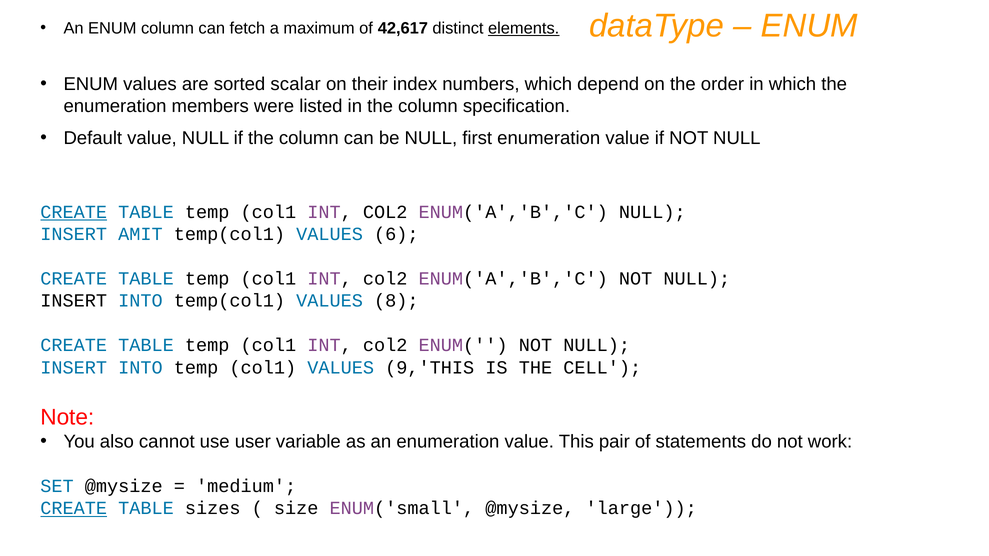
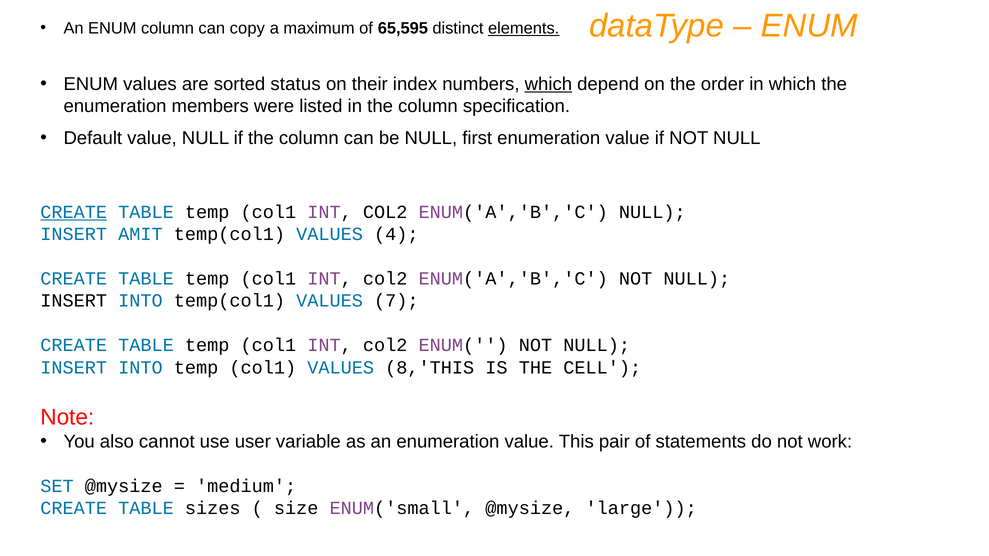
fetch: fetch -> copy (247, 28)
42,617: 42,617 -> 65,595 (403, 28)
scalar: scalar -> status (296, 84)
which underline: none -> present (548, 84)
6: 6 -> 4 (396, 234)
8: 8 -> 7 (396, 301)
9,'THIS: 9,'THIS -> 8,'THIS (430, 368)
CREATE underline: present -> none (74, 509)
